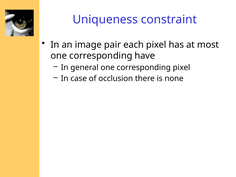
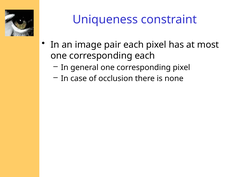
corresponding have: have -> each (145, 56)
